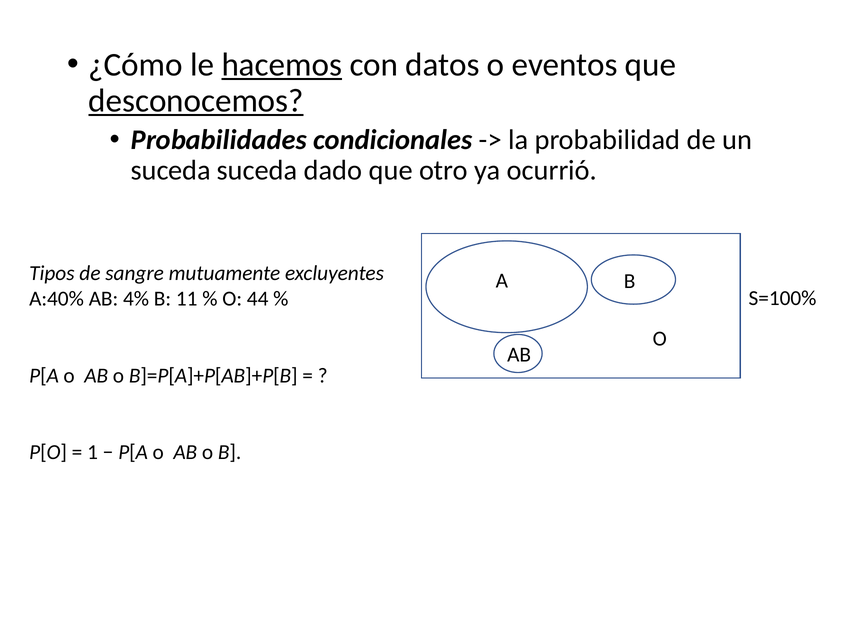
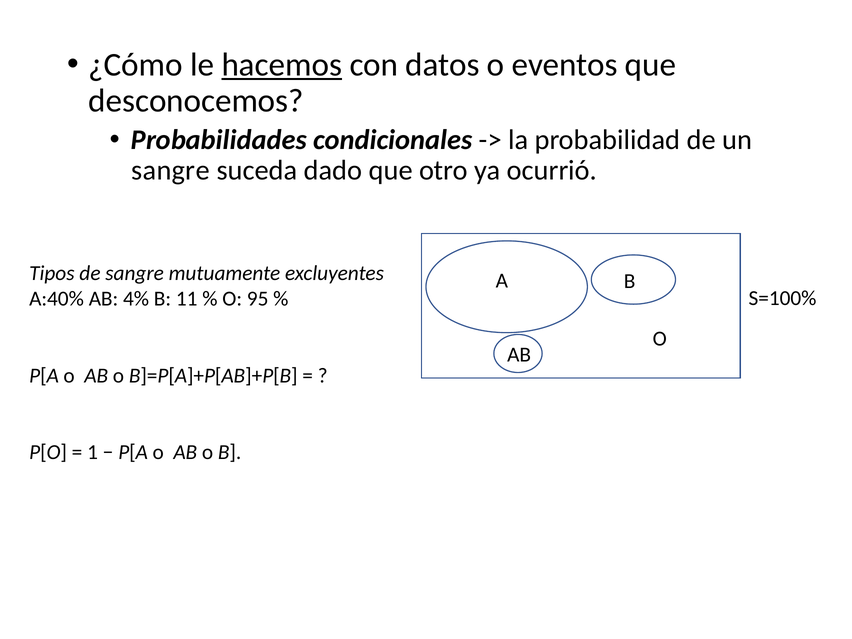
desconocemos underline: present -> none (196, 101)
suceda: suceda -> sangre (171, 170)
44: 44 -> 95 (258, 299)
